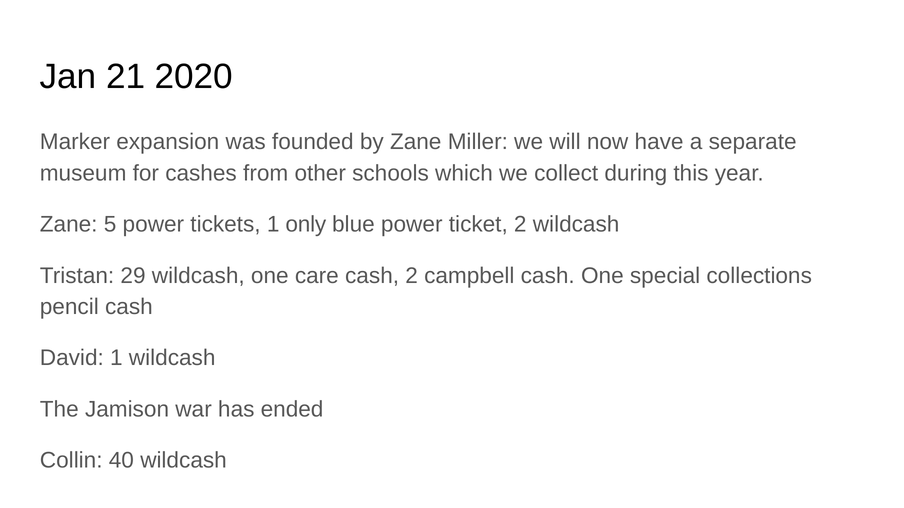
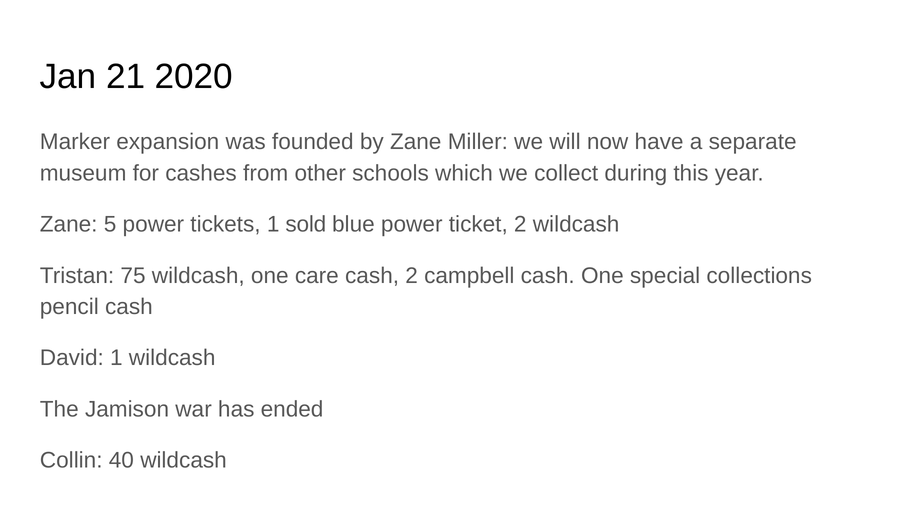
only: only -> sold (306, 225)
29: 29 -> 75 (133, 276)
